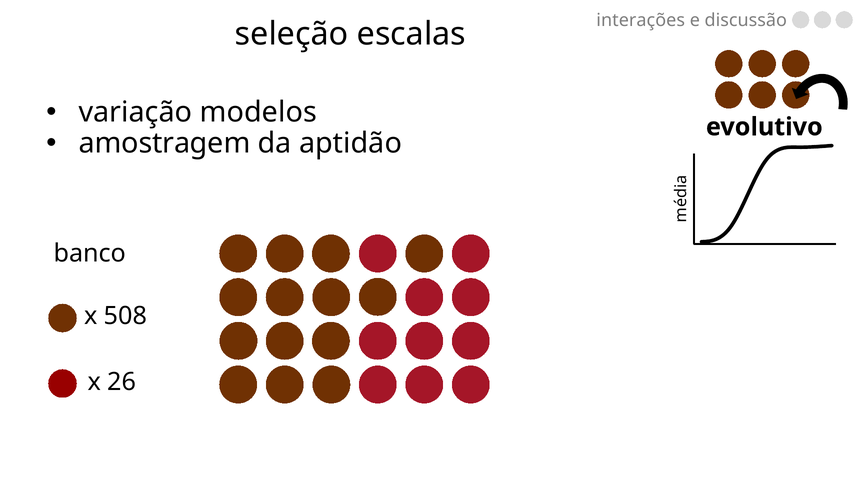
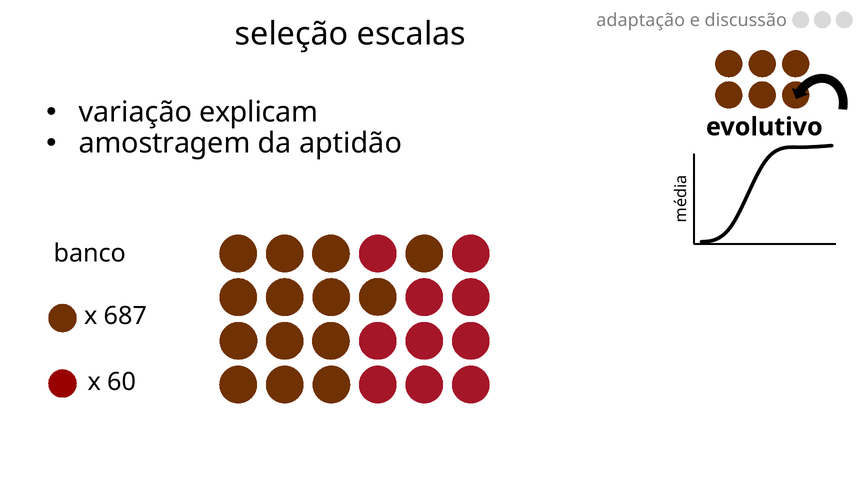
interações: interações -> adaptação (641, 20)
modelos: modelos -> explicam (259, 112)
508: 508 -> 687 (125, 315)
26: 26 -> 60 (122, 381)
